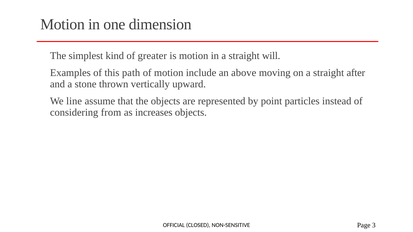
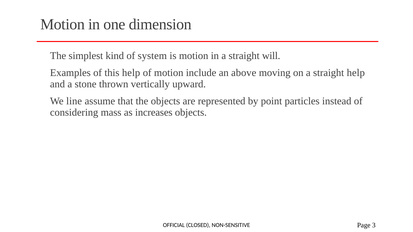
greater: greater -> system (152, 56)
this path: path -> help (131, 73)
straight after: after -> help (356, 73)
from: from -> mass (111, 112)
